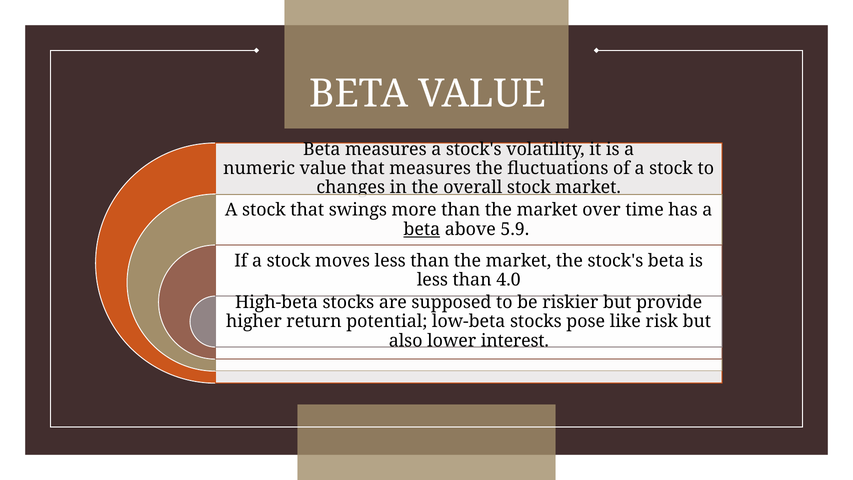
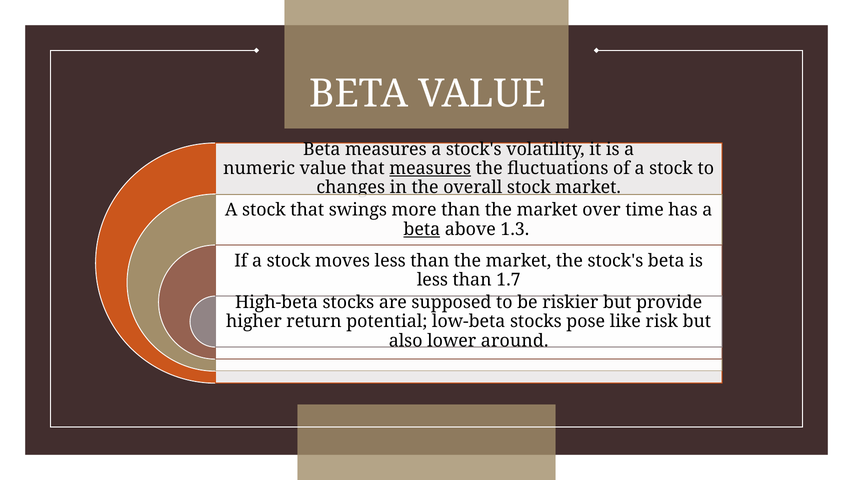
measures underline: none -> present (430, 168)
5.9: 5.9 -> 1.3 (515, 229)
4.0: 4.0 -> 1.7 (508, 280)
interest: interest -> around (515, 341)
